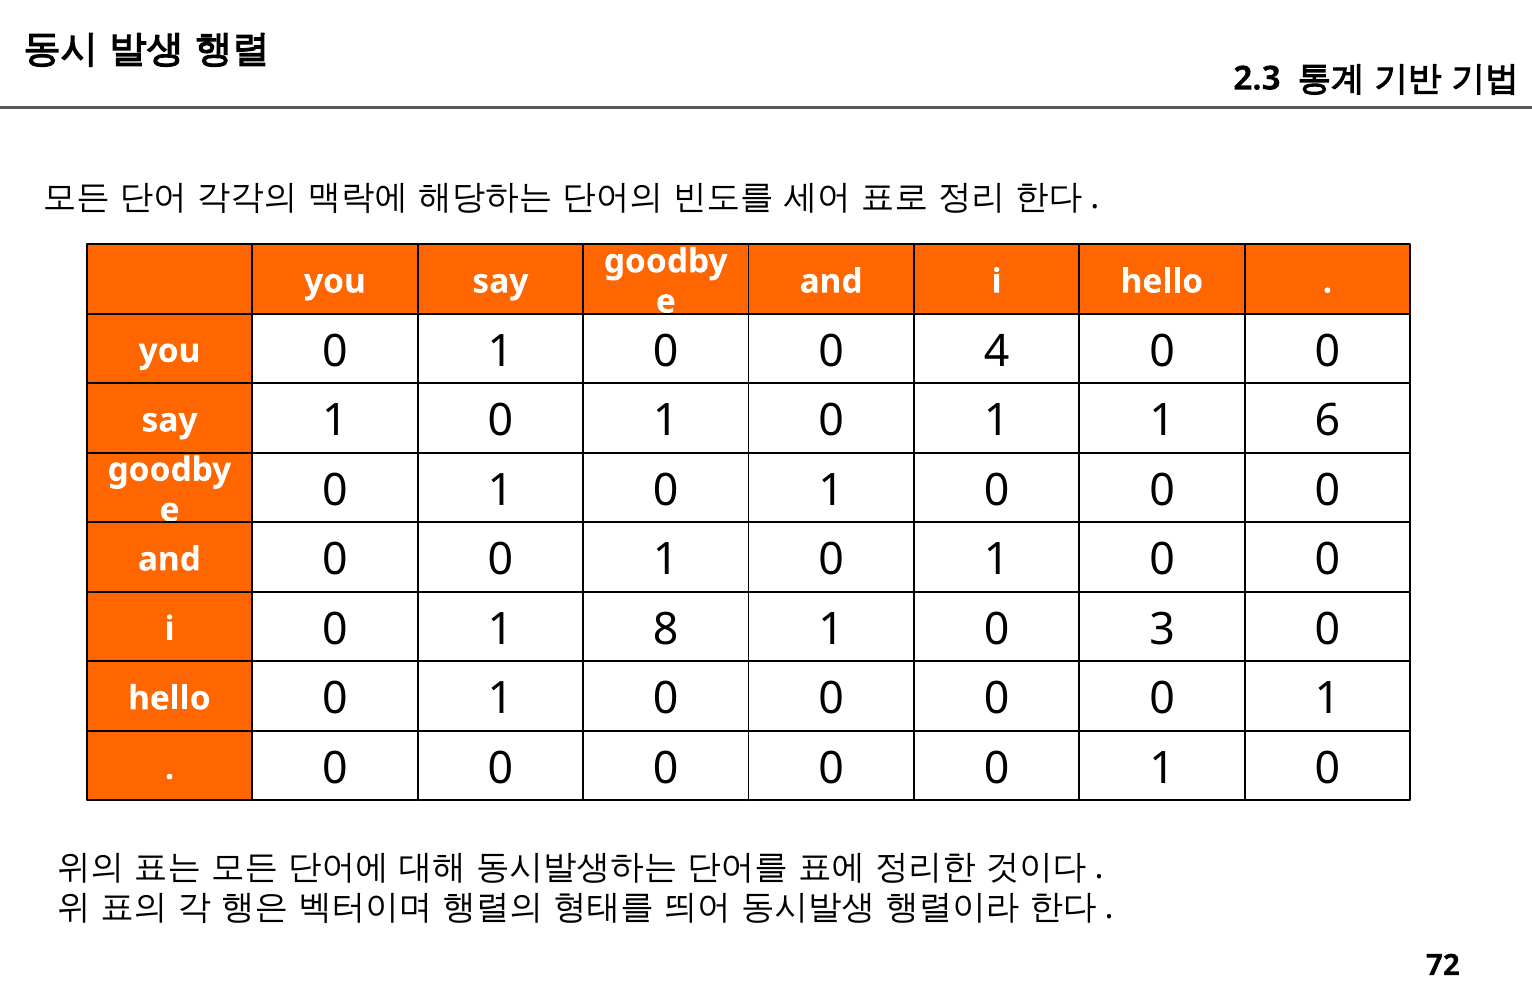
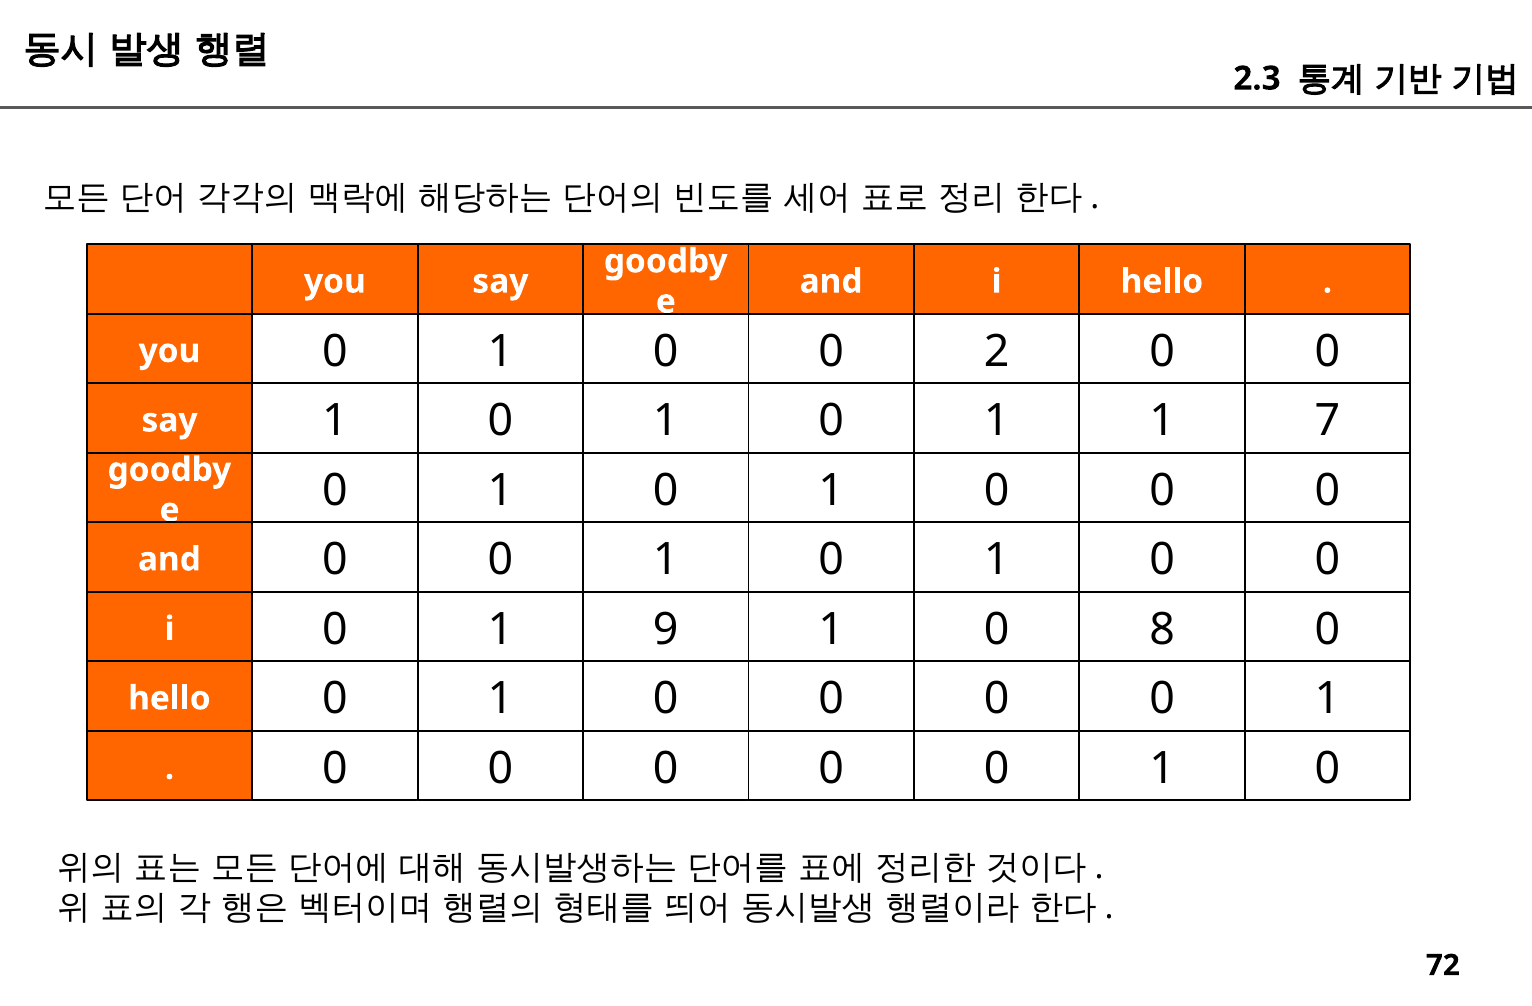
4: 4 -> 2 (997, 352)
6: 6 -> 7 (1327, 421)
8: 8 -> 9 (666, 630)
3: 3 -> 8 (1162, 630)
